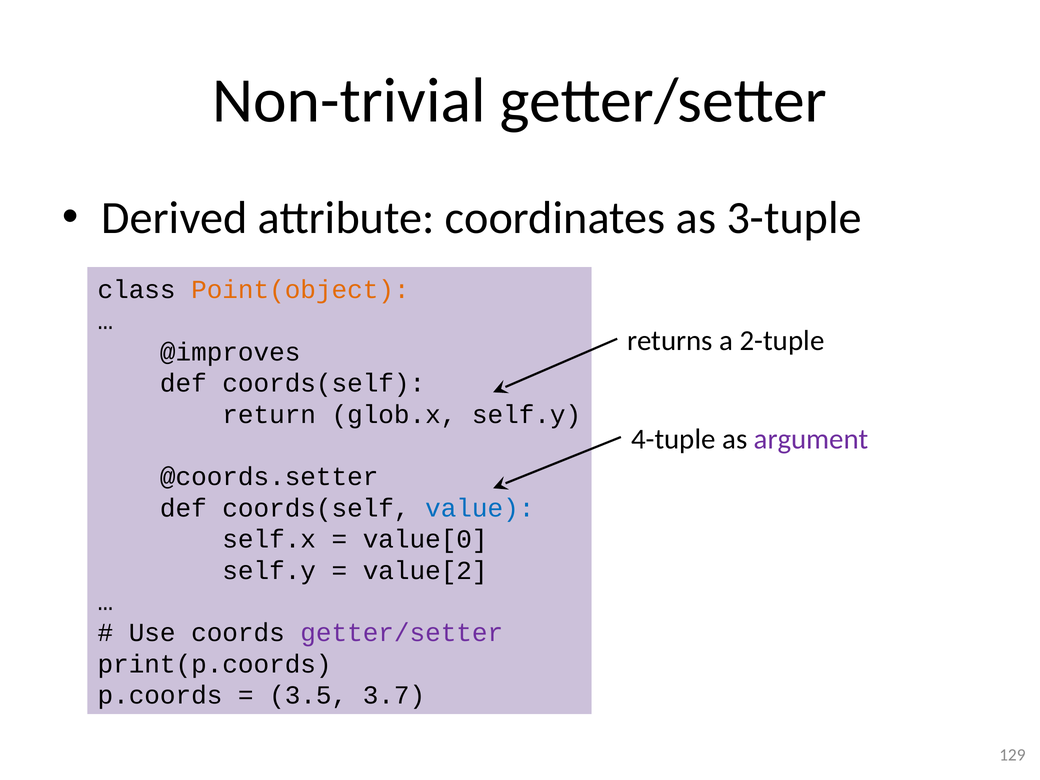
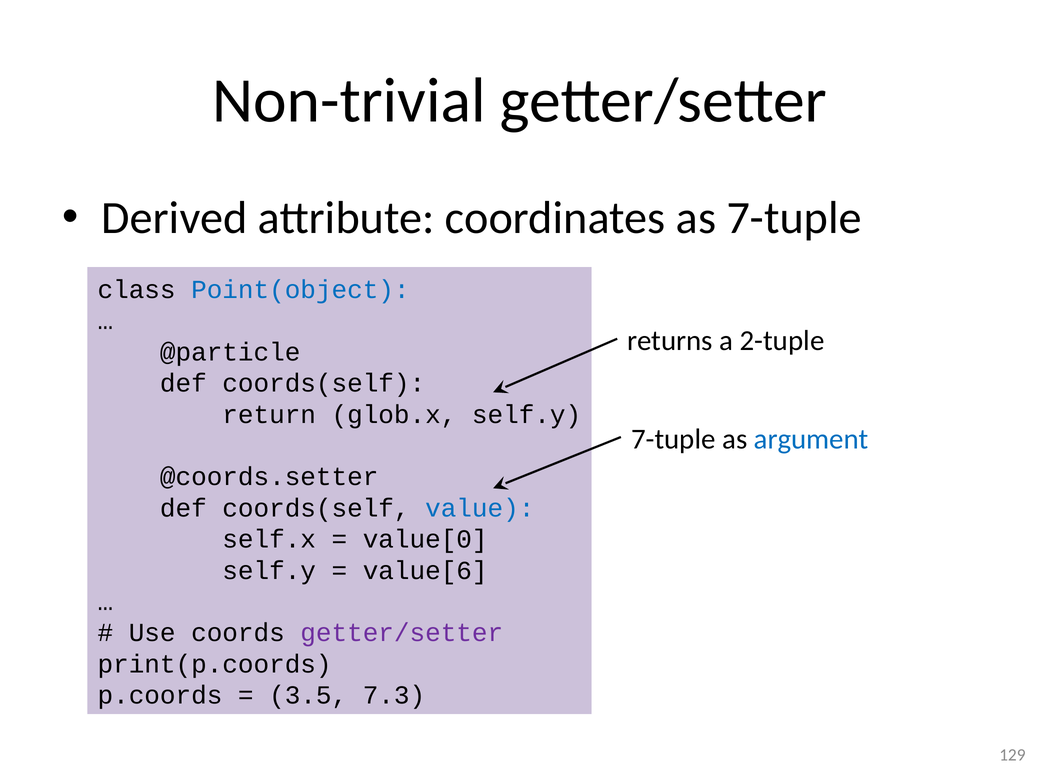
as 3-tuple: 3-tuple -> 7-tuple (794, 218)
Point(object colour: orange -> blue (300, 290)
@improves: @improves -> @particle (230, 352)
4-tuple: 4-tuple -> 7-tuple (673, 439)
argument colour: purple -> blue (811, 439)
value[2: value[2 -> value[6 (425, 570)
3.7: 3.7 -> 7.3 (394, 695)
